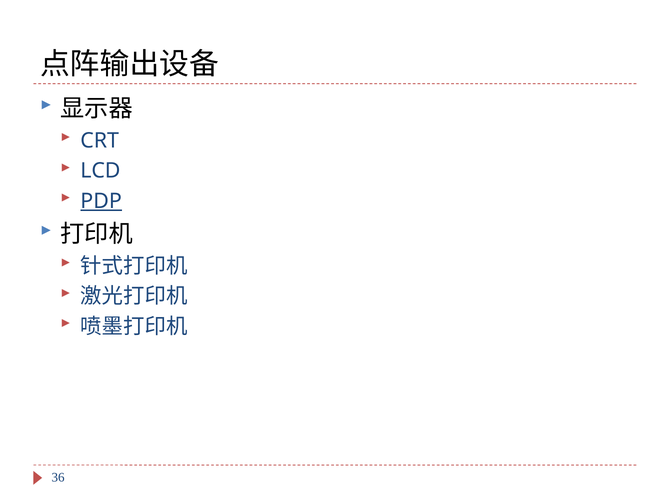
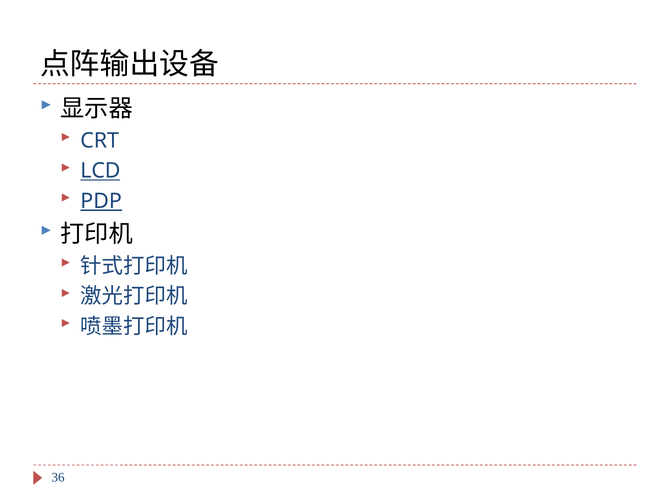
LCD underline: none -> present (100, 171)
